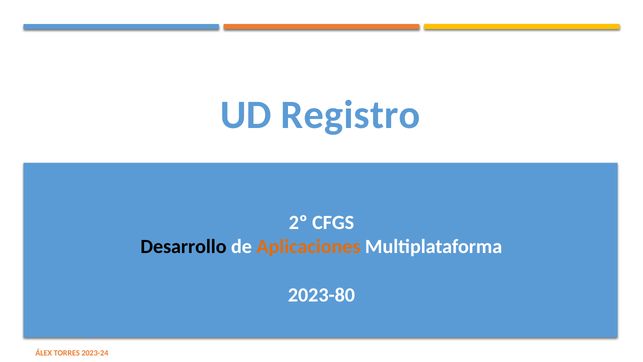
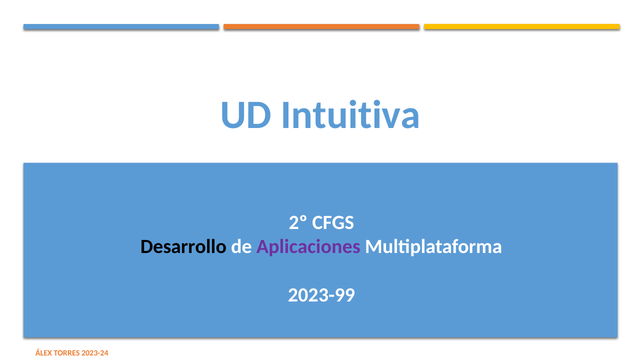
Registro: Registro -> Intuitiva (351, 115)
Aplicaciones colour: orange -> purple (308, 247)
2023-80: 2023-80 -> 2023-99 (321, 295)
